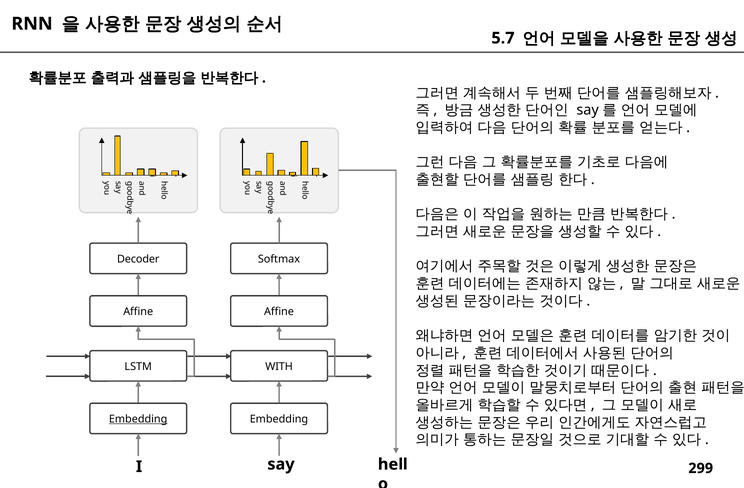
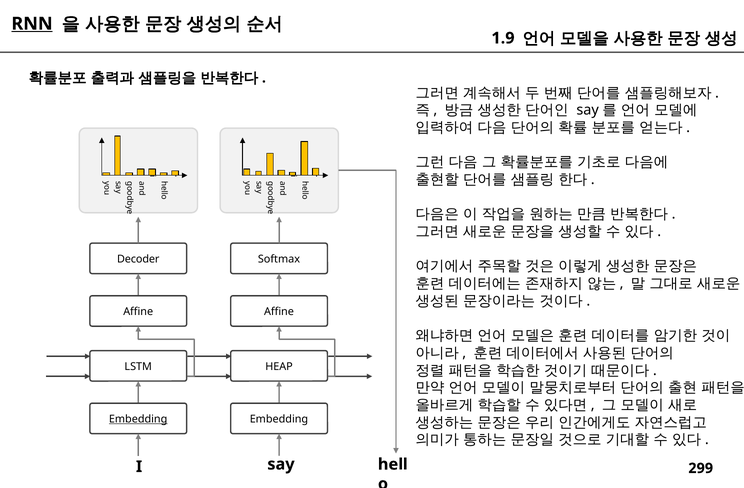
RNN underline: none -> present (32, 24)
5.7: 5.7 -> 1.9 (503, 38)
WITH: WITH -> HEAP (279, 367)
